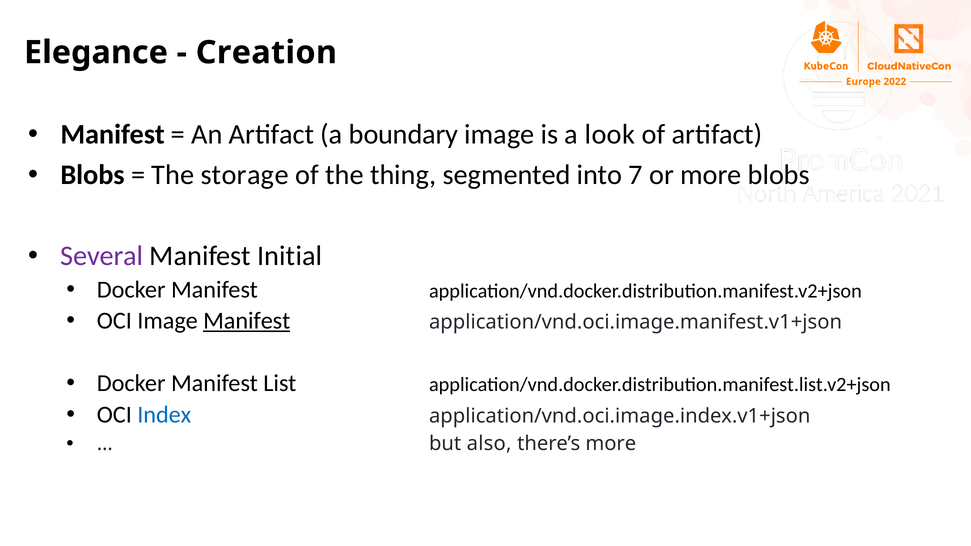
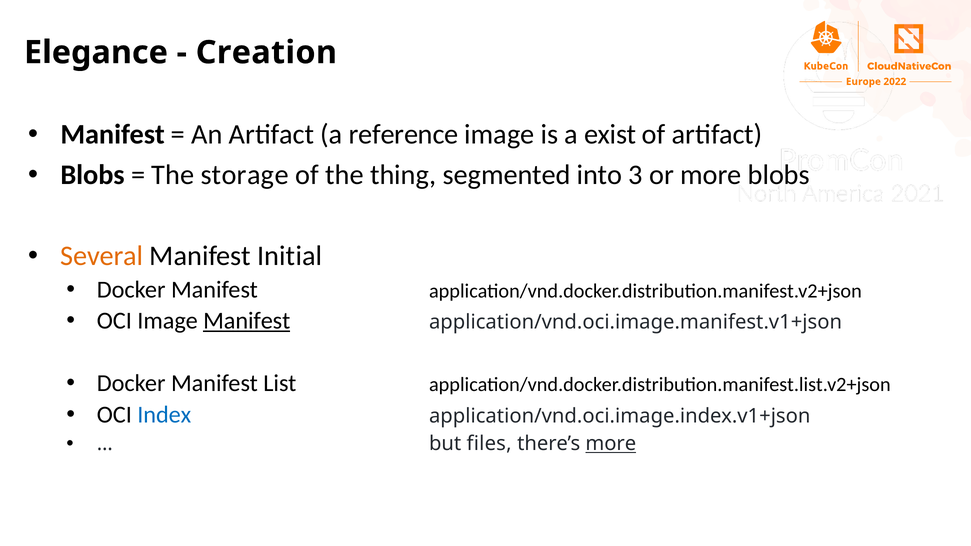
boundary: boundary -> reference (404, 134)
look: look -> exist (610, 134)
7: 7 -> 3 (636, 175)
Several colour: purple -> orange (102, 256)
also: also -> files (489, 444)
more underline: none -> present (611, 444)
